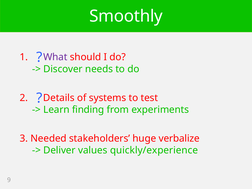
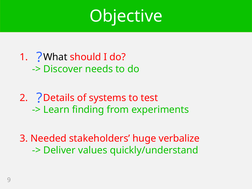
Smoothly: Smoothly -> Objective (126, 16)
What colour: purple -> black (55, 57)
quickly/experience: quickly/experience -> quickly/understand (154, 150)
